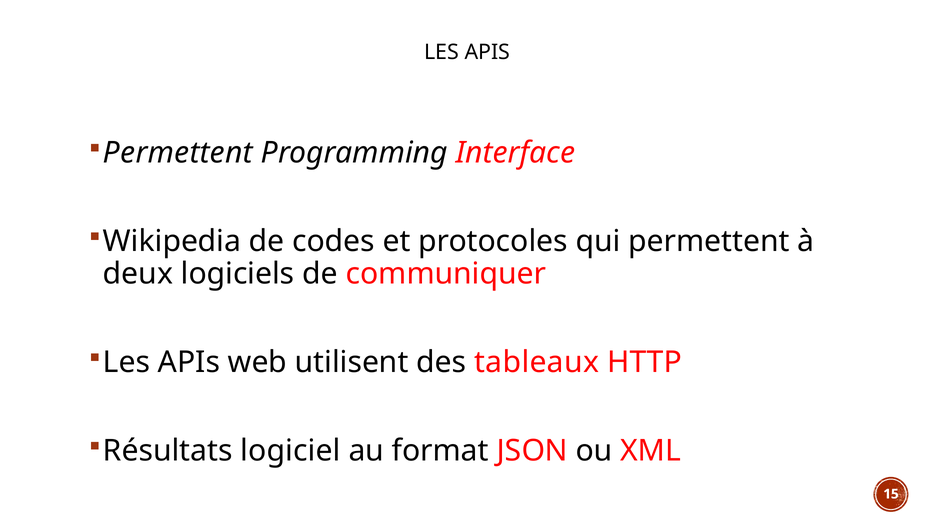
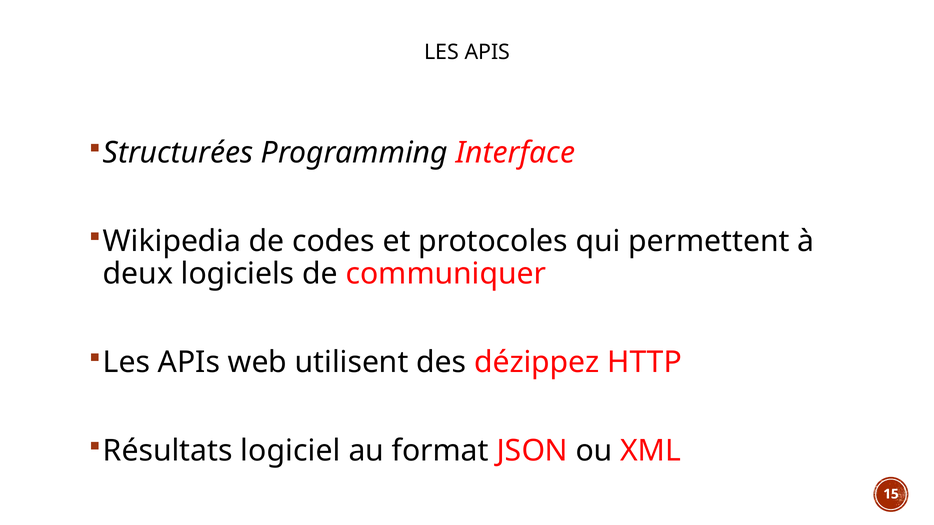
Permettent: Permettent -> Structurées (178, 153)
tableaux: tableaux -> dézippez (537, 362)
